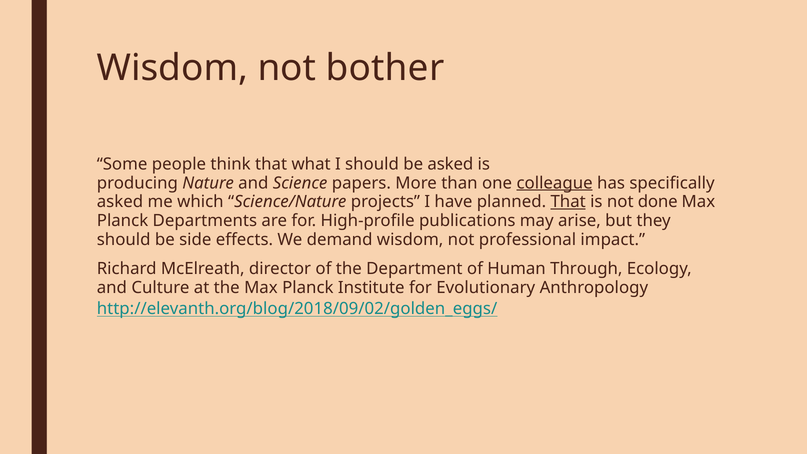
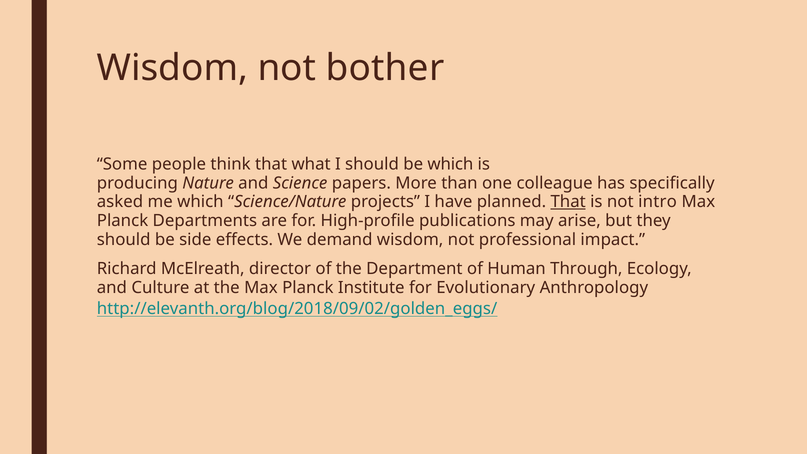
be asked: asked -> which (450, 164)
colleague underline: present -> none (555, 183)
done: done -> intro (658, 202)
